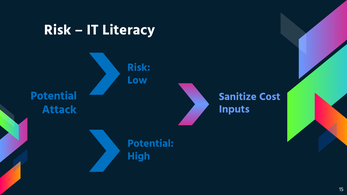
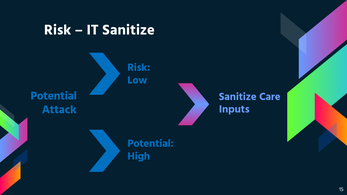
IT Literacy: Literacy -> Sanitize (129, 30)
Cost: Cost -> Care (270, 97)
